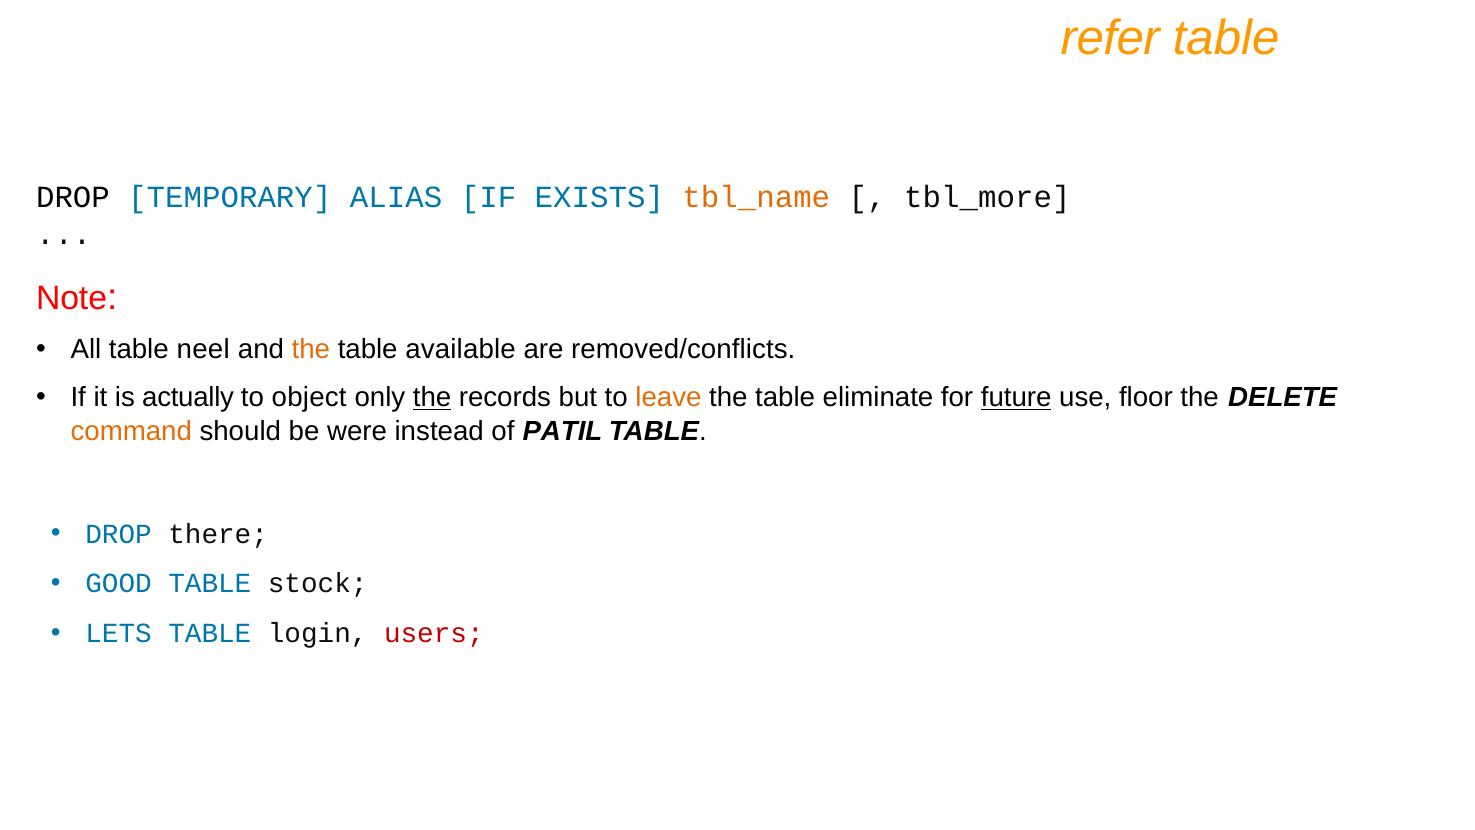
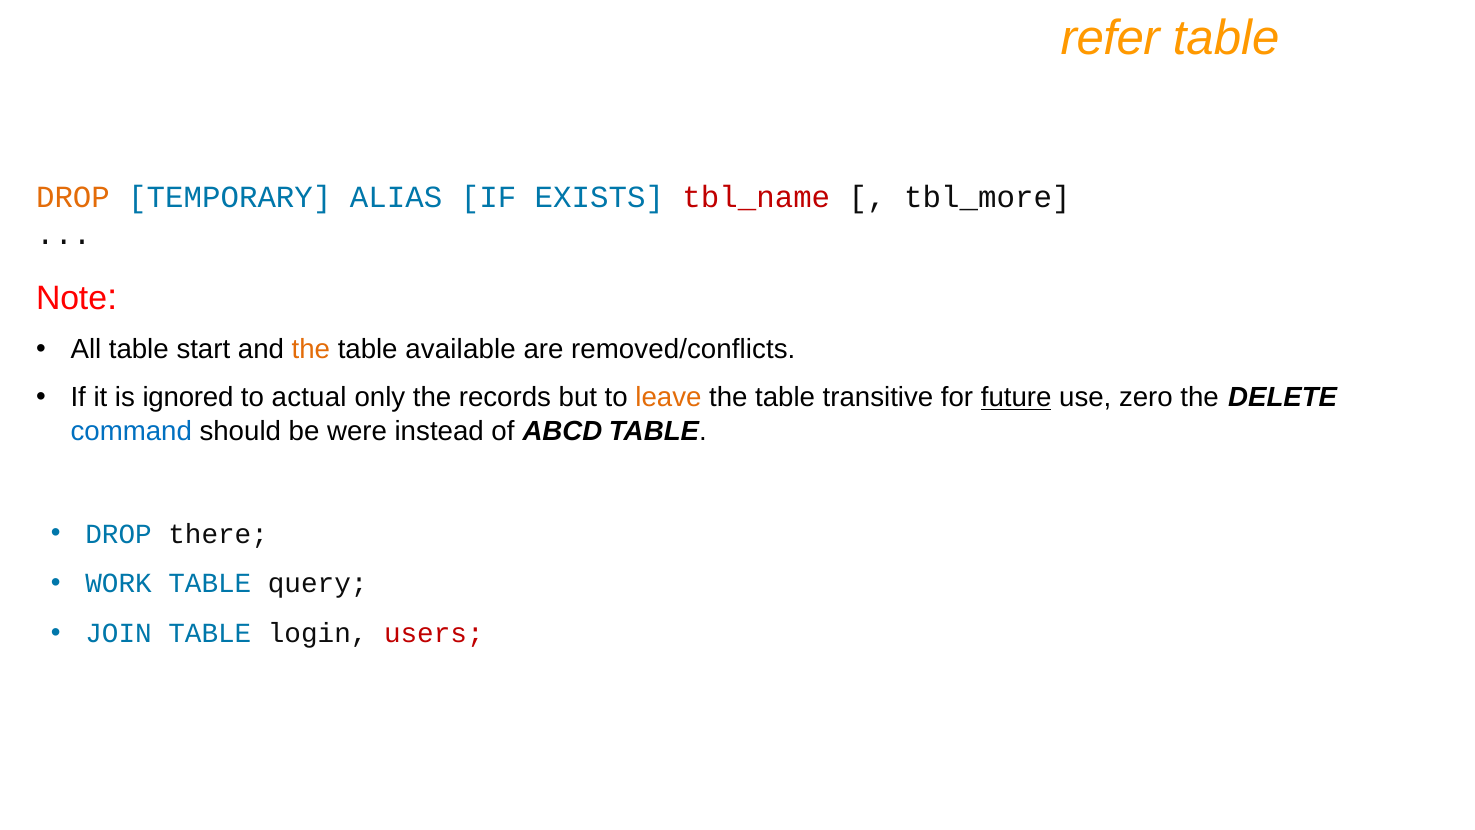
DROP colour: black -> orange (73, 198)
tbl_name colour: orange -> red (756, 198)
neel: neel -> start (203, 350)
actually: actually -> ignored (188, 398)
object: object -> actual (309, 398)
the underline: present -> none (432, 398)
eliminate: eliminate -> transitive (878, 398)
floor: floor -> zero (1146, 398)
command colour: orange -> blue (131, 431)
PATIL: PATIL -> ABCD (562, 431)
GOOD: GOOD -> WORK (119, 584)
stock: stock -> query (318, 584)
LETS: LETS -> JOIN (119, 633)
